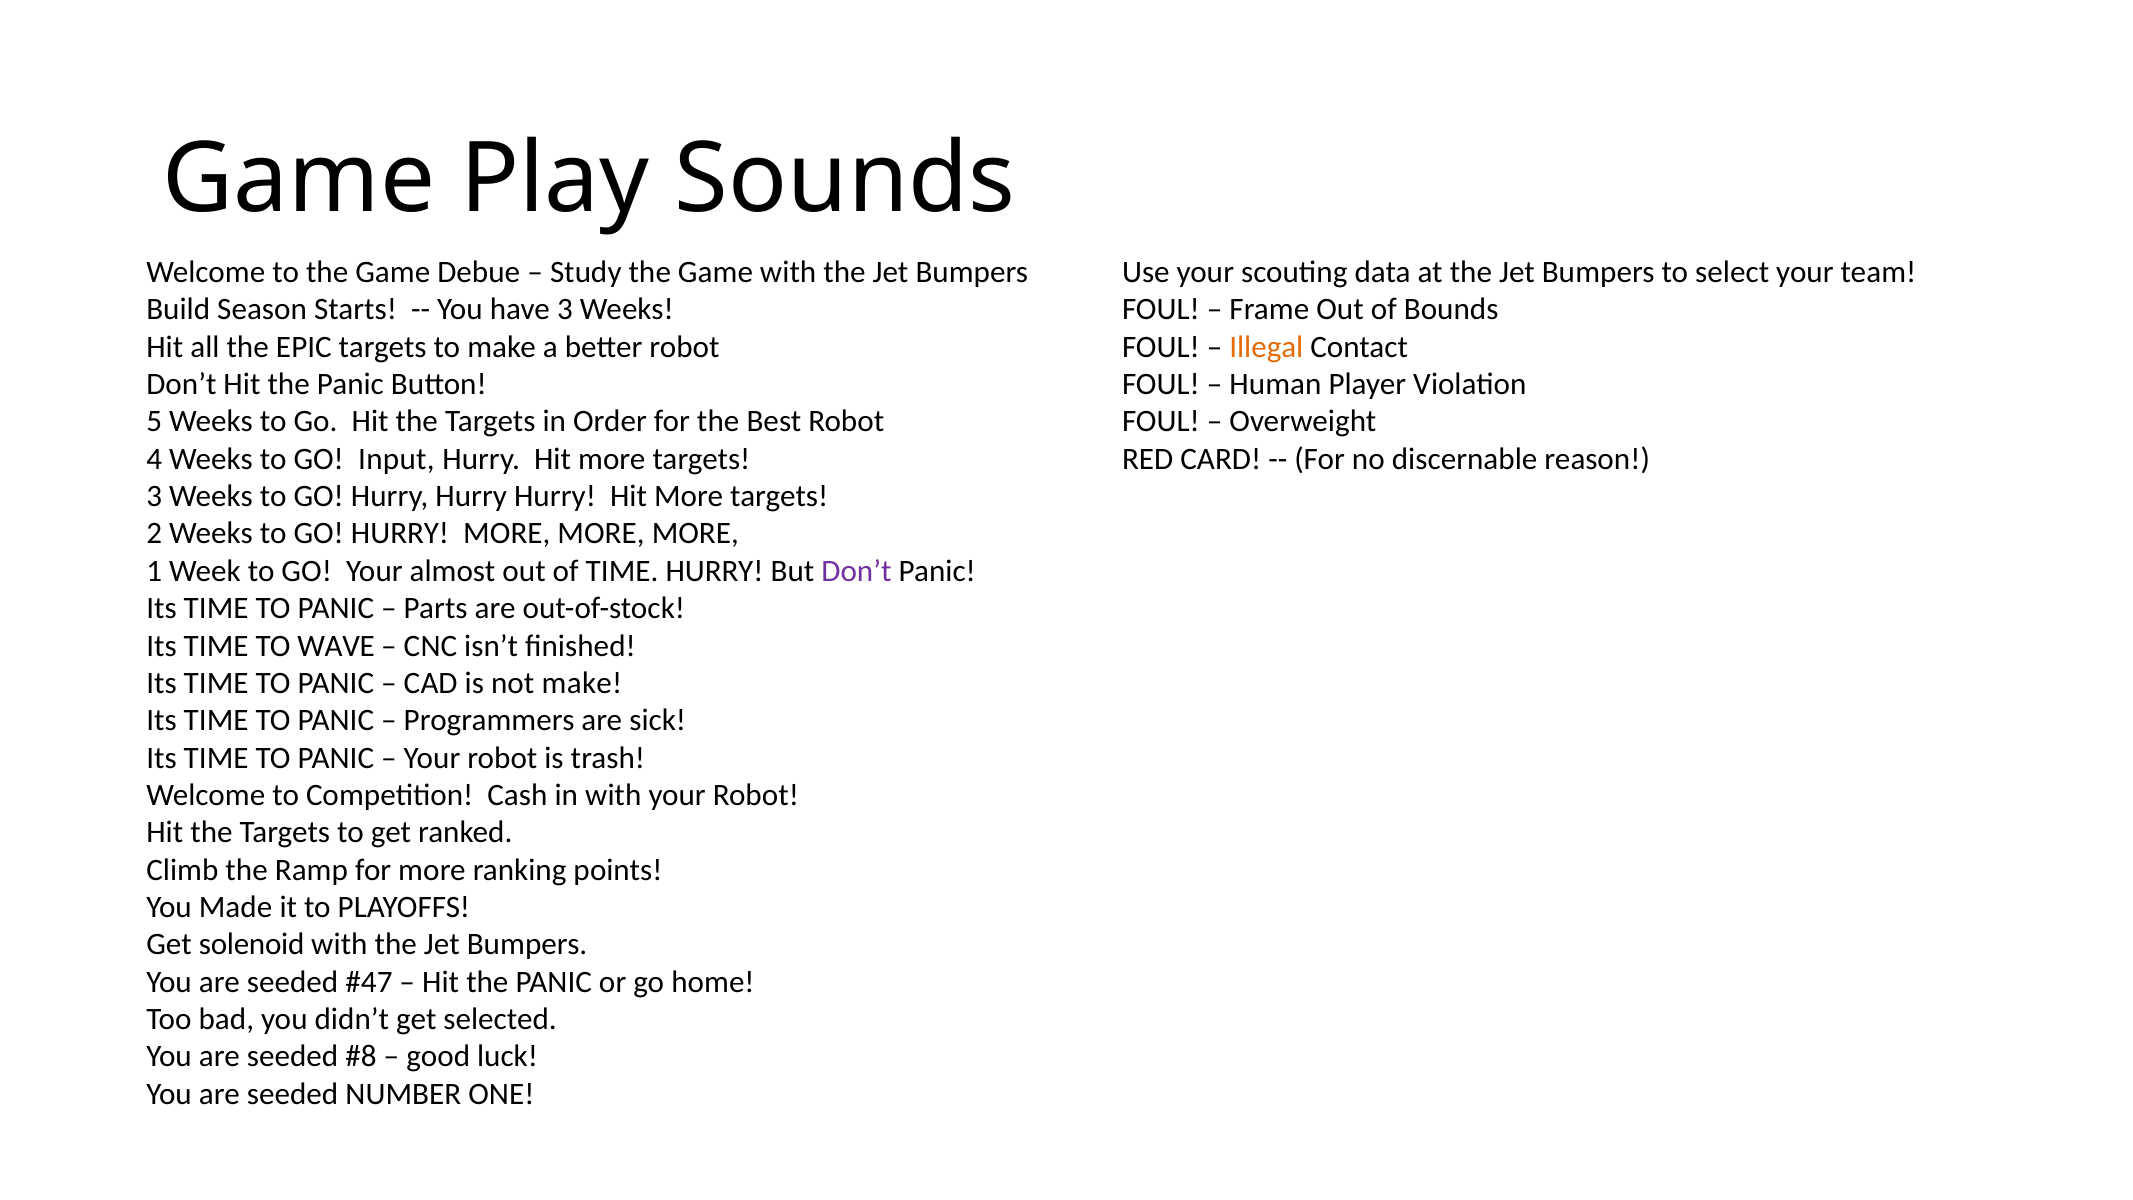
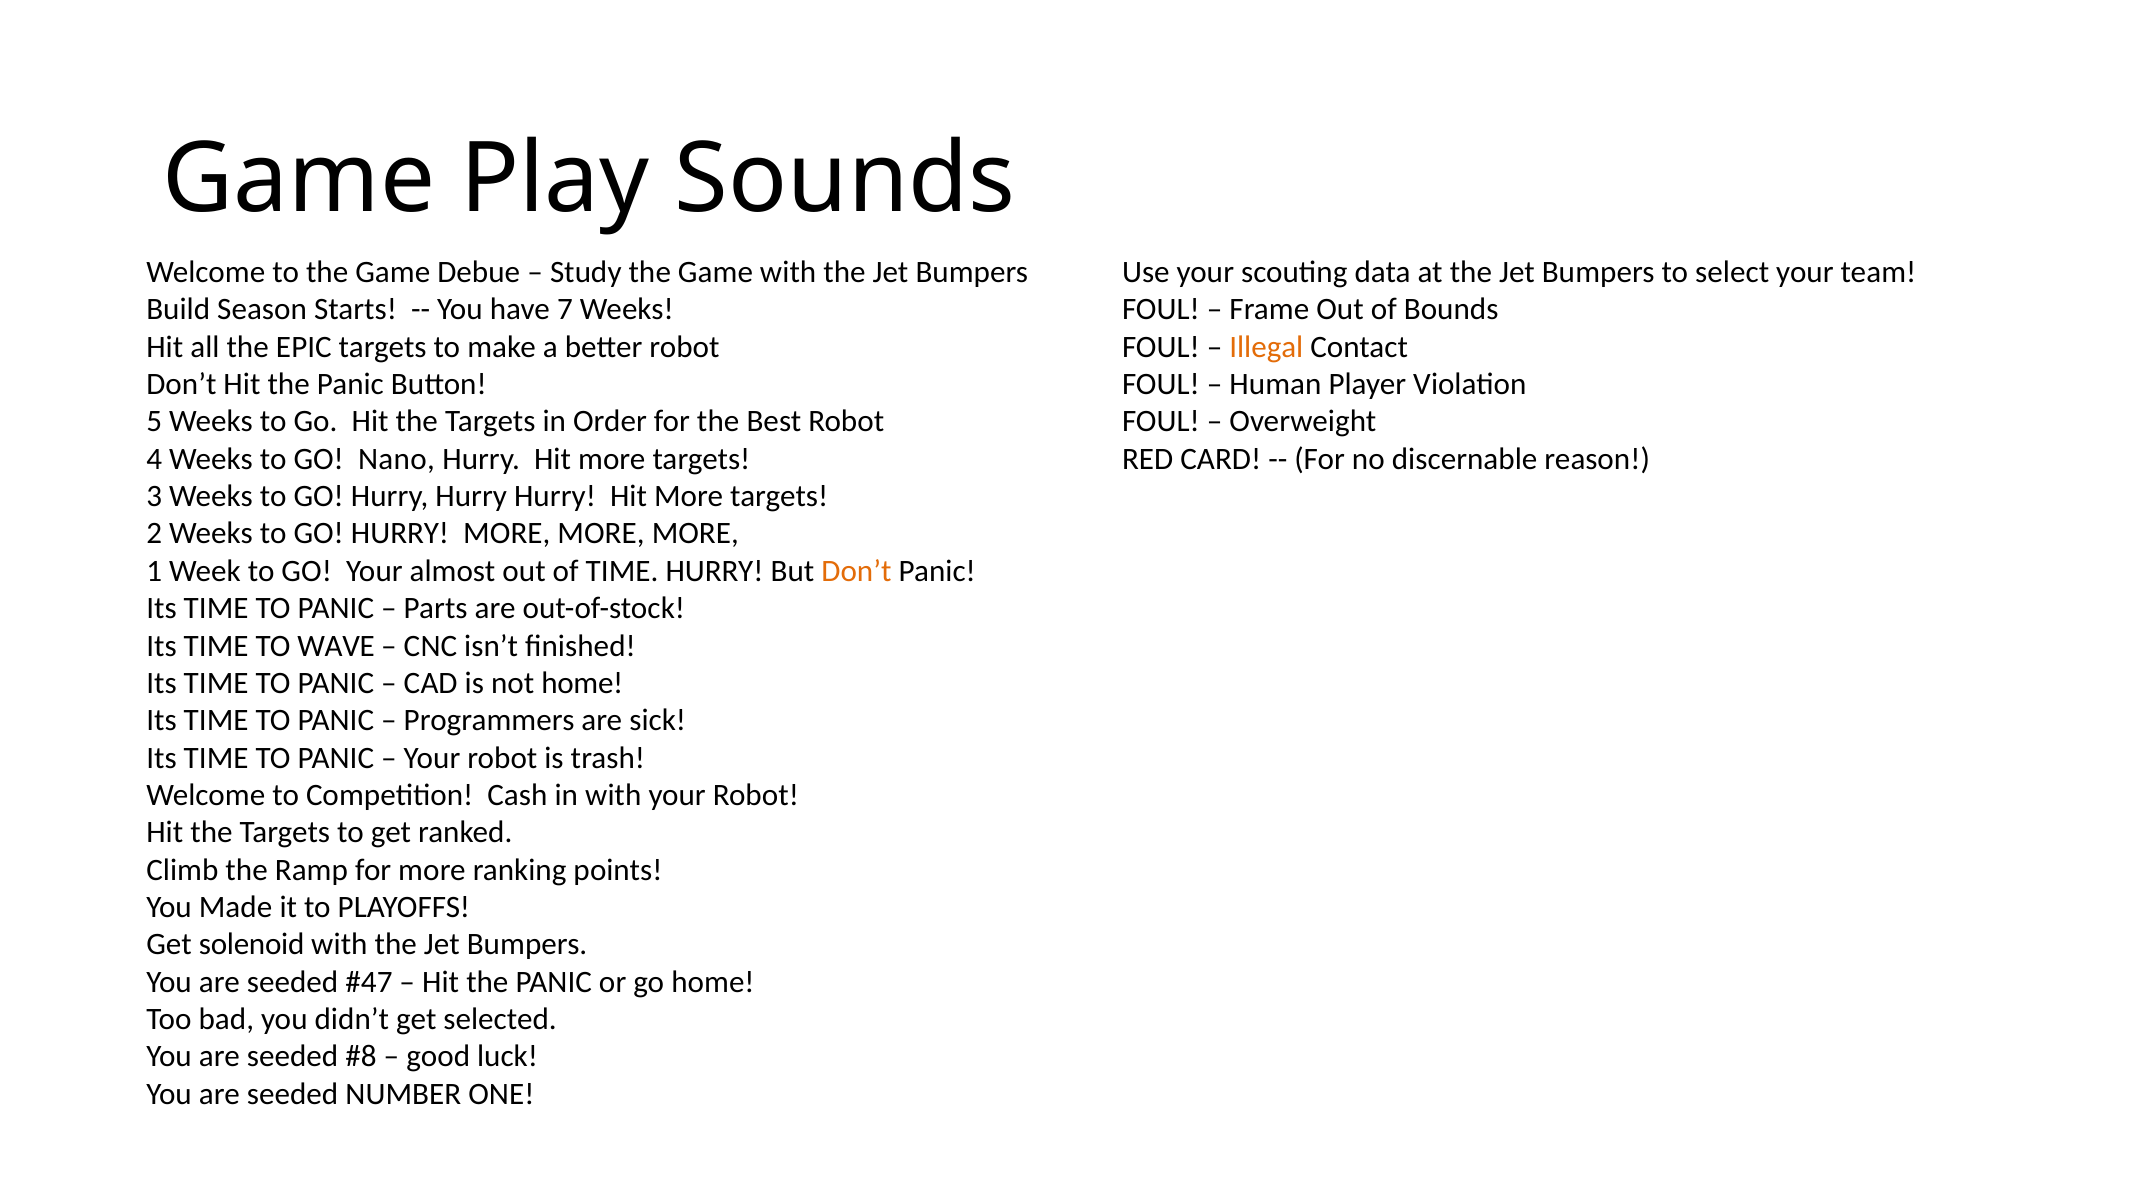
have 3: 3 -> 7 (565, 309)
Input: Input -> Nano (396, 459)
Don’t colour: purple -> orange (856, 571)
not make: make -> home (582, 683)
